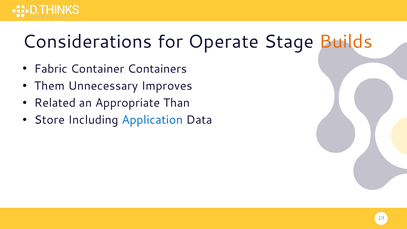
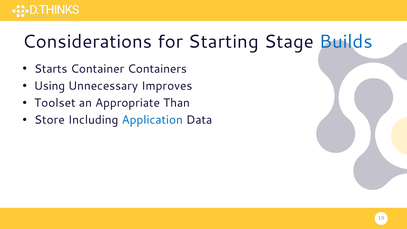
Operate: Operate -> Starting (224, 42)
Builds colour: orange -> blue (346, 42)
Fabric: Fabric -> Starts (51, 69)
Them: Them -> Using (50, 86)
Related: Related -> Toolset (55, 103)
